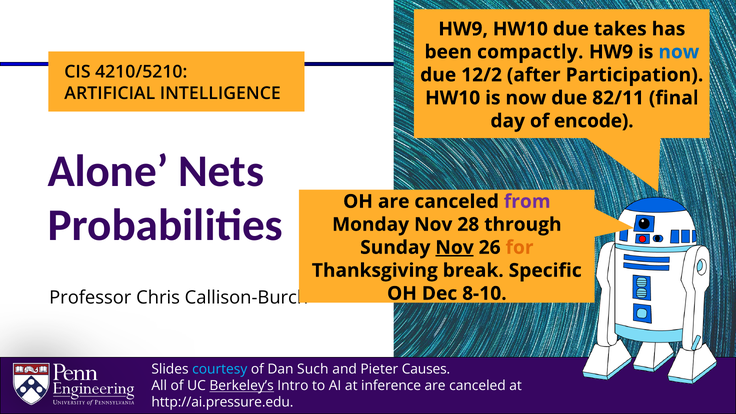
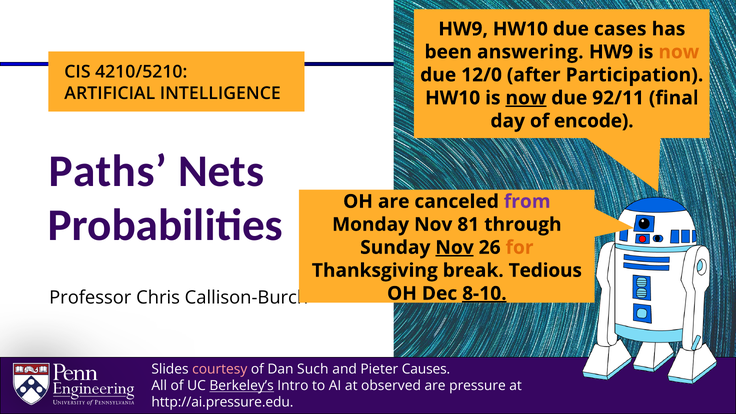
takes: takes -> cases (620, 29)
compactly: compactly -> answering (530, 52)
now colour: blue -> orange (679, 52)
12/2: 12/2 -> 12/0 (482, 75)
now underline: none -> present (526, 98)
82/11: 82/11 -> 92/11 (618, 98)
Alone: Alone -> Paths (108, 171)
28: 28 -> 81 (468, 225)
Specific: Specific -> Tedious (545, 270)
8-10 underline: none -> present (484, 293)
courtesy colour: light blue -> pink (220, 369)
inference: inference -> observed (391, 386)
canceled: canceled -> pressure (477, 386)
